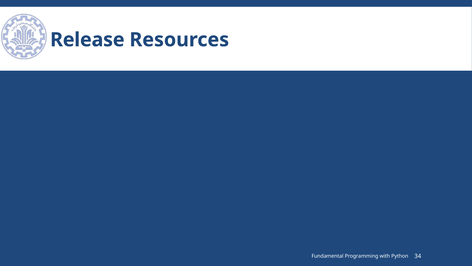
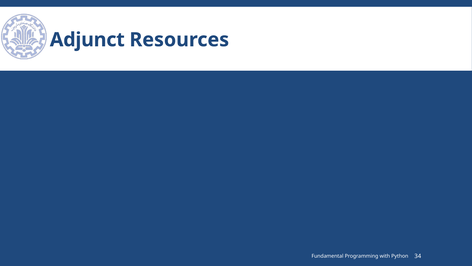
Release: Release -> Adjunct (87, 40)
